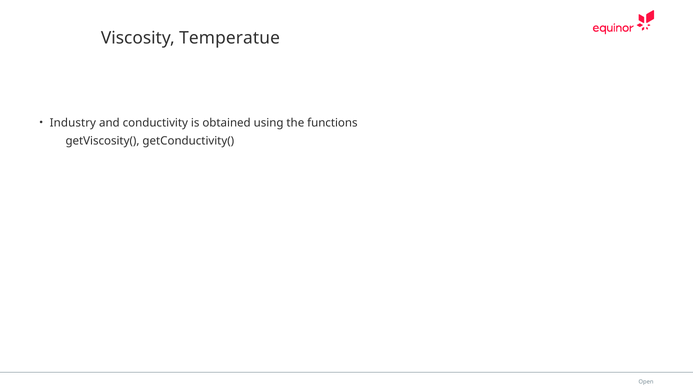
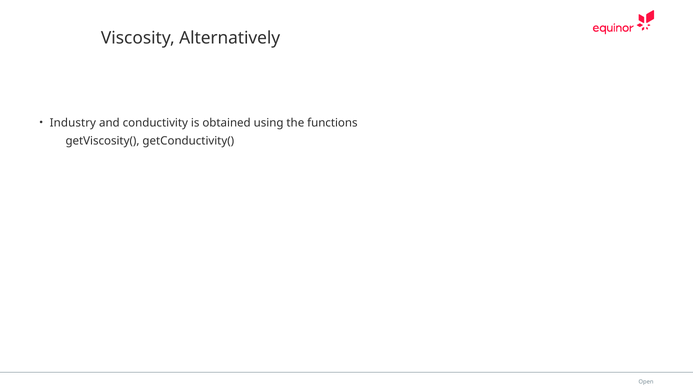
Temperatue: Temperatue -> Alternatively (230, 38)
